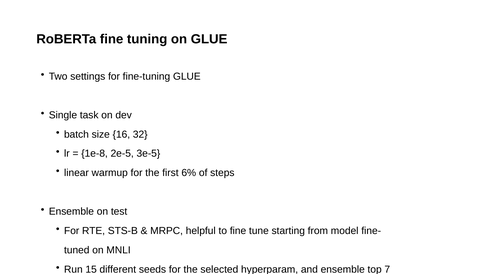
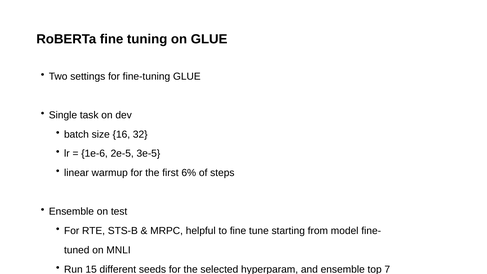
1e-8: 1e-8 -> 1e-6 (95, 154)
